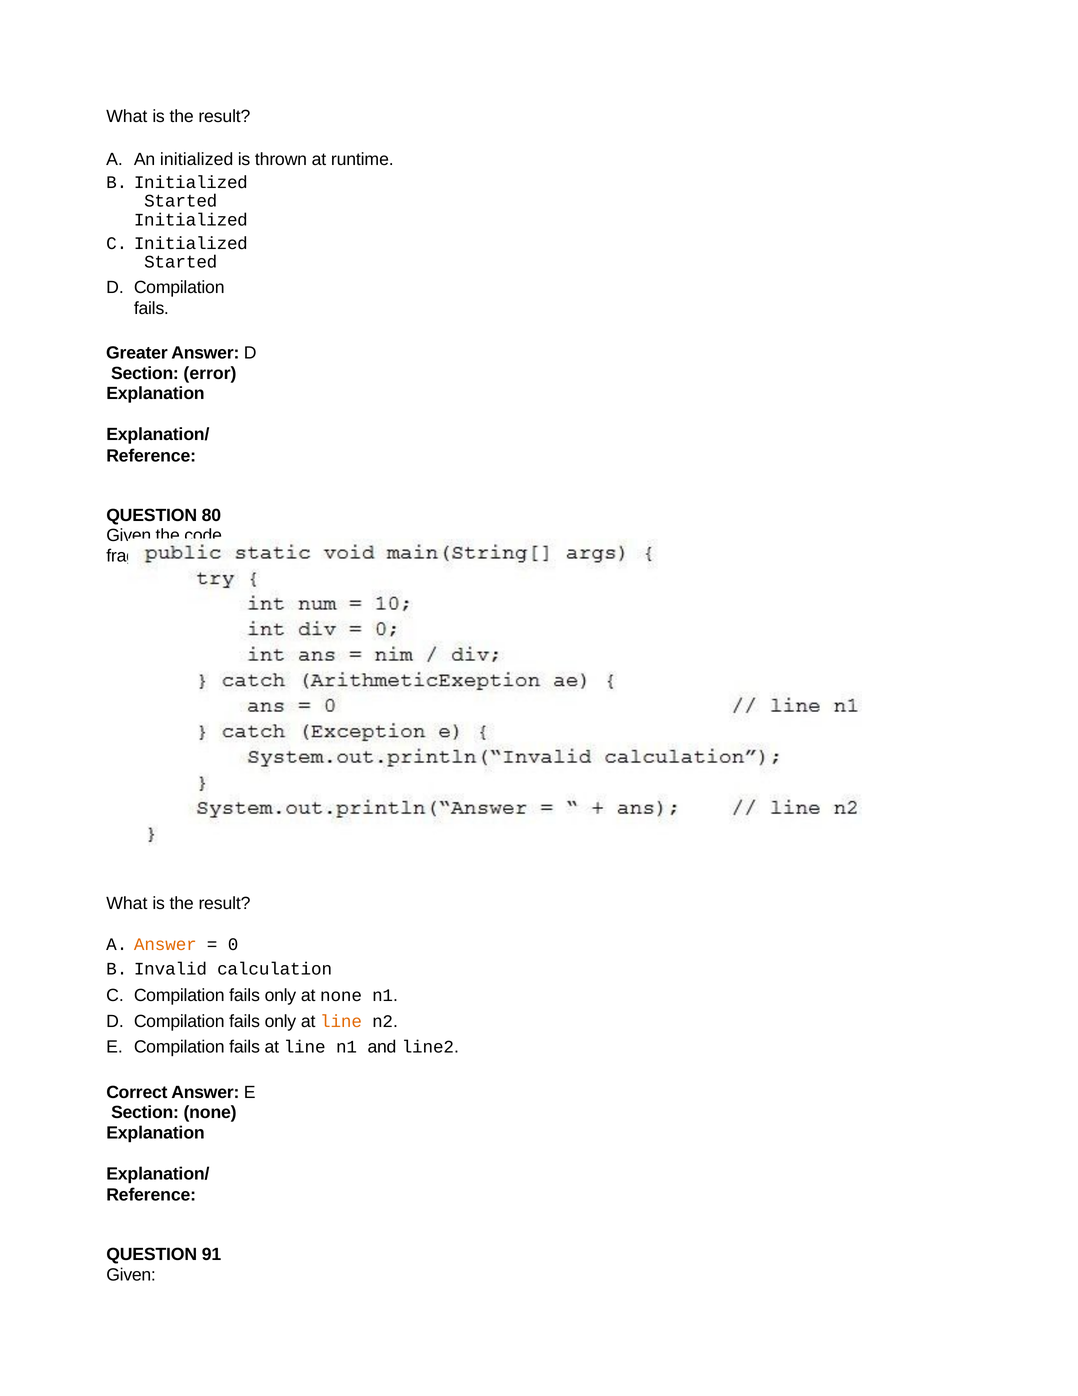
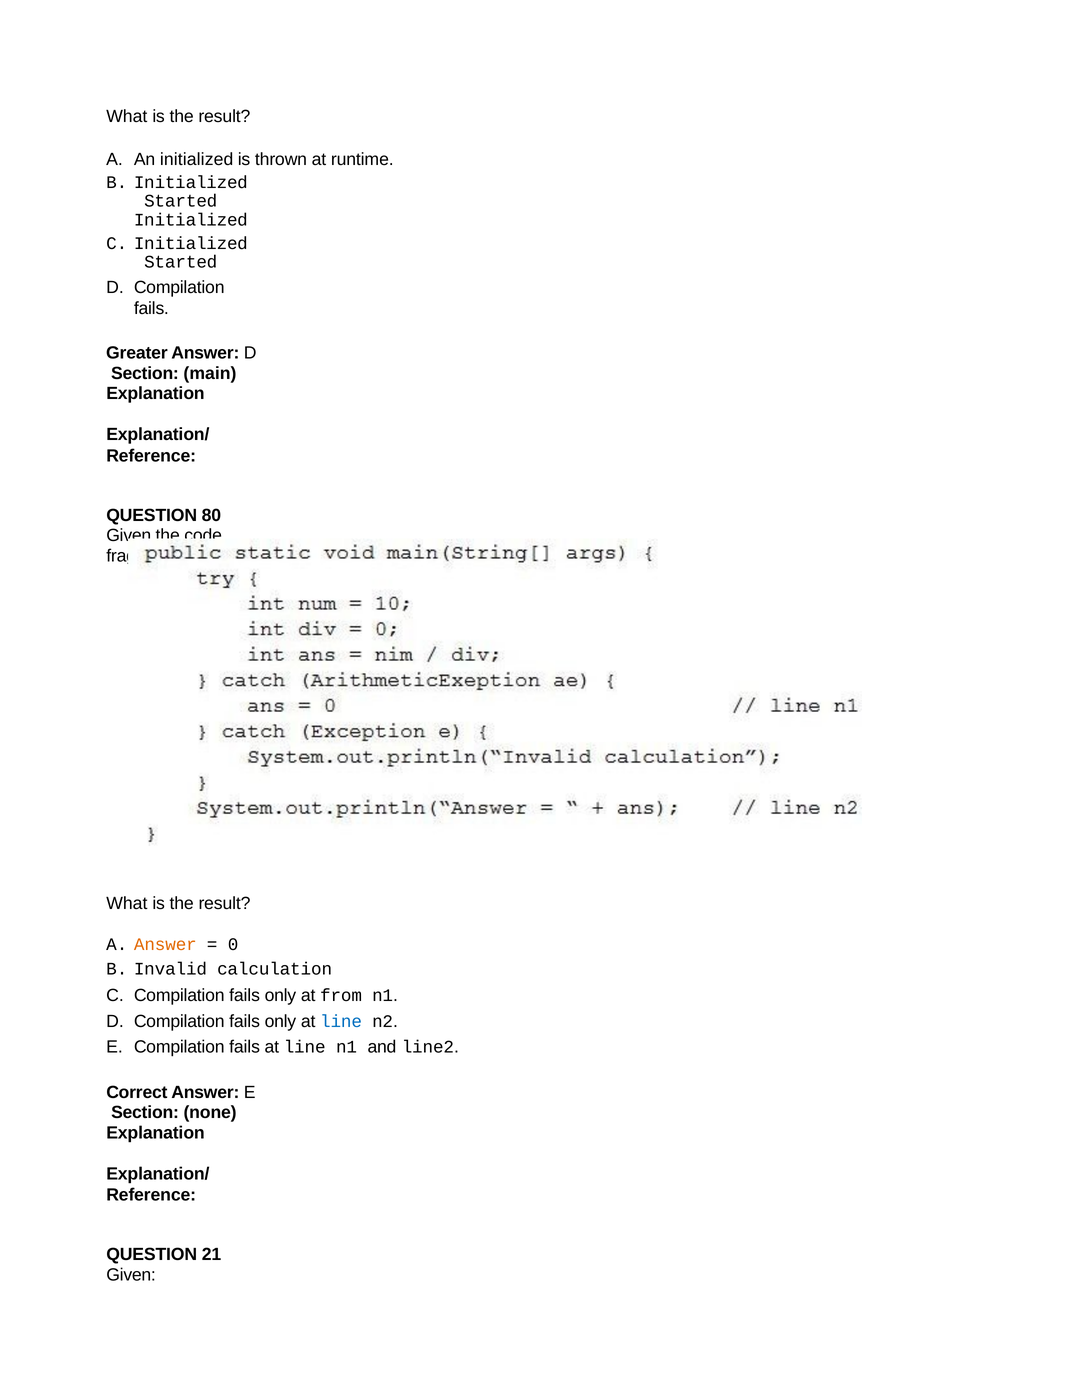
error: error -> main (210, 373)
at none: none -> from (341, 995)
line colour: orange -> blue (341, 1021)
91: 91 -> 21 (212, 1254)
